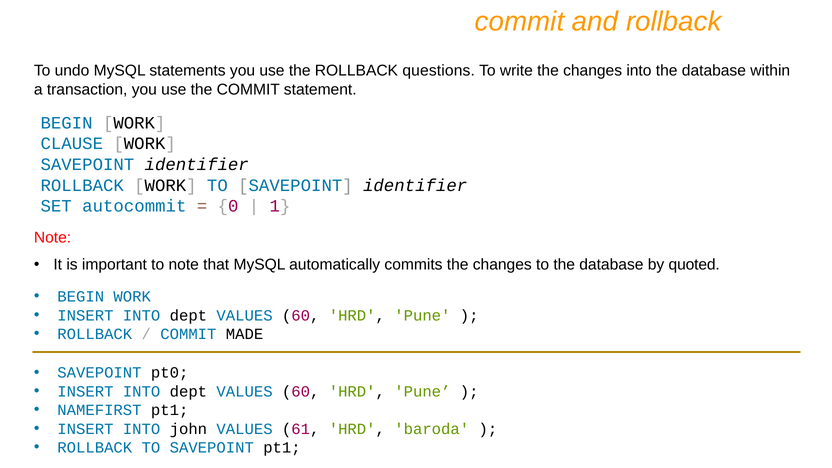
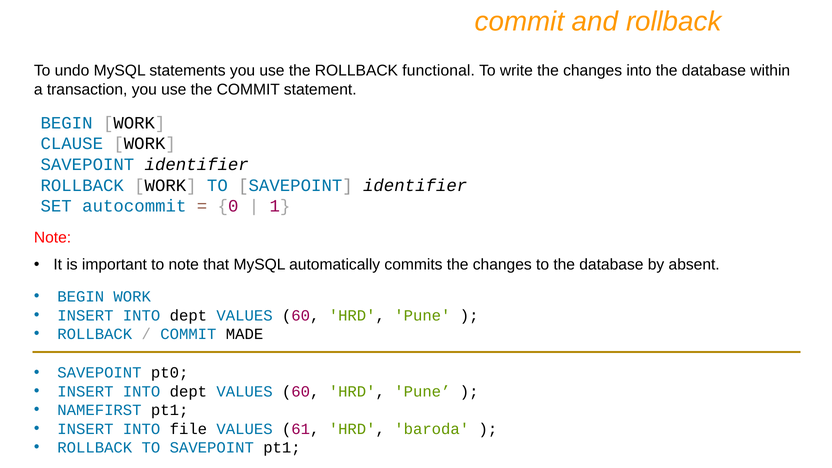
questions: questions -> functional (439, 71)
quoted: quoted -> absent (694, 265)
john: john -> file (188, 429)
